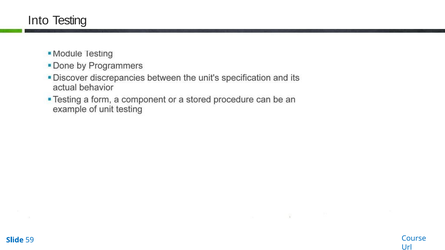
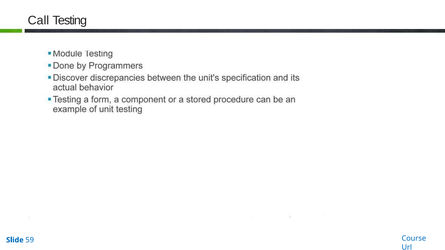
Into: Into -> Call (38, 20)
